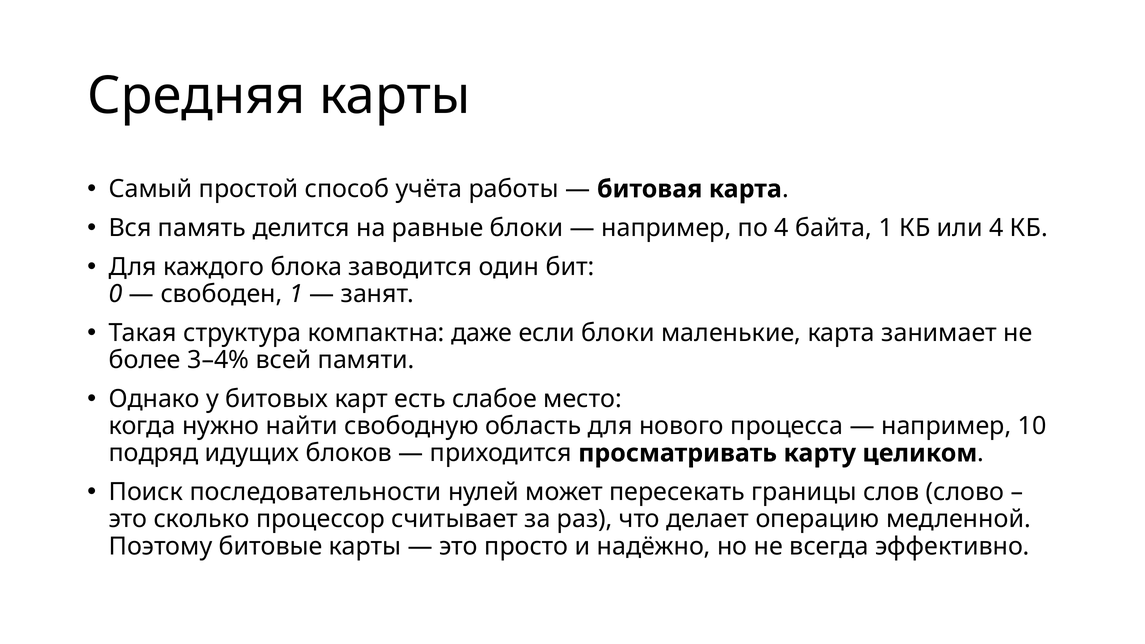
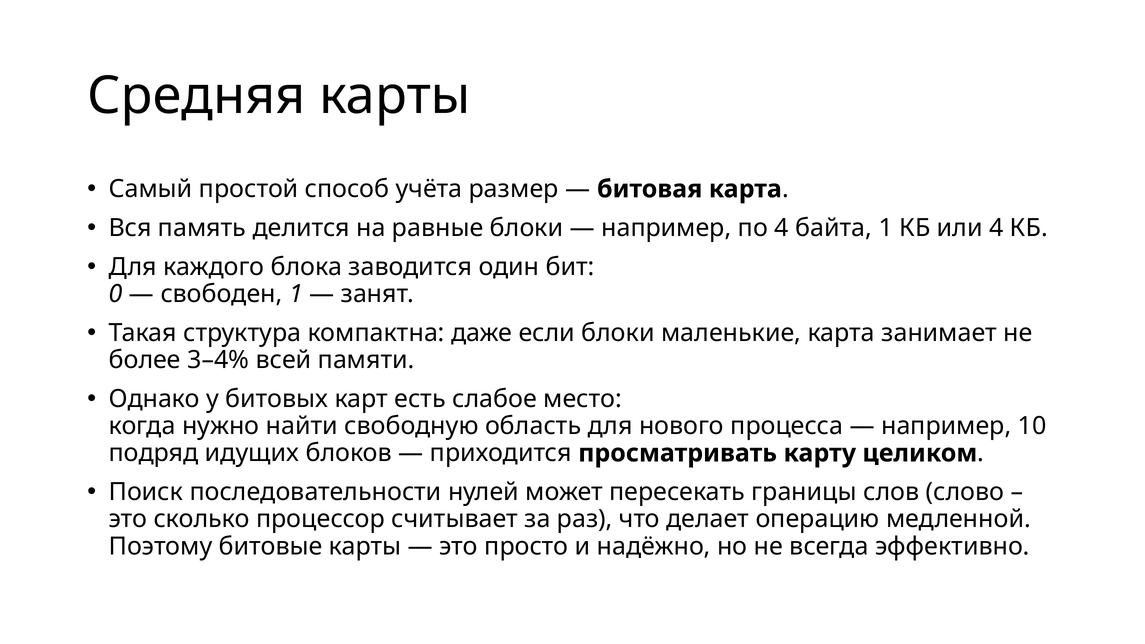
работы: работы -> размер (514, 189)
